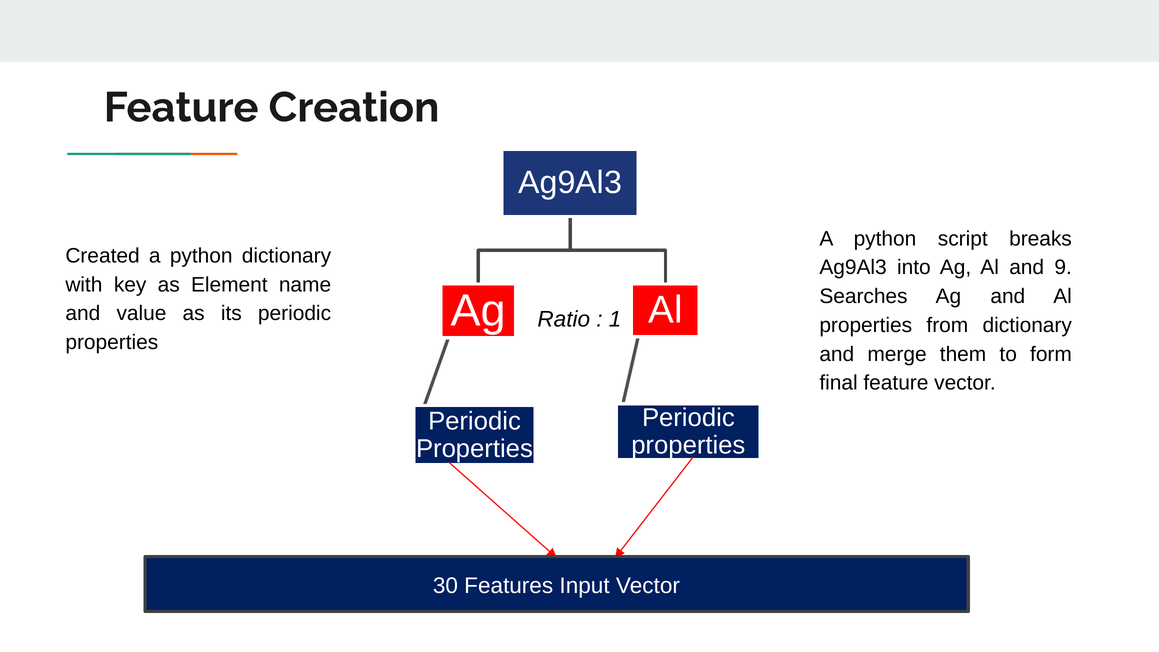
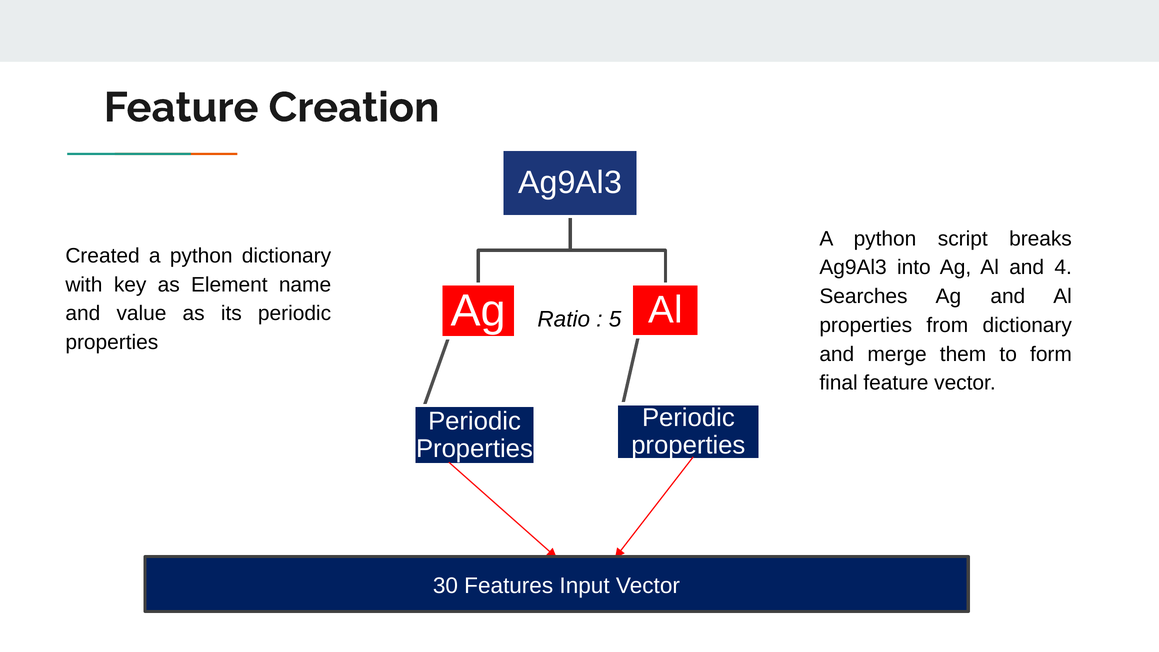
9: 9 -> 4 (1063, 268)
1: 1 -> 5 (615, 319)
